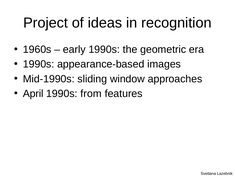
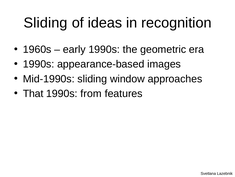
Project: Project -> Sliding (45, 23)
April: April -> That (33, 93)
